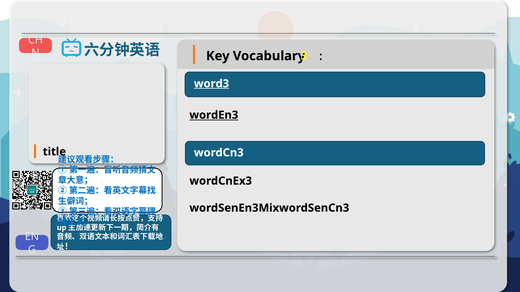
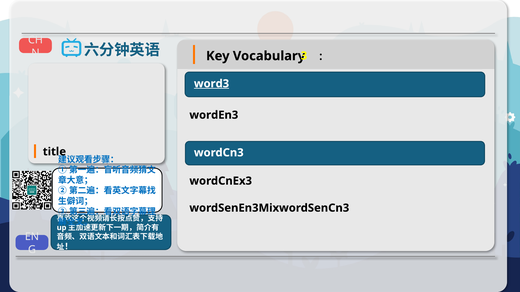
wordEn3 underline: present -> none (214, 115)
